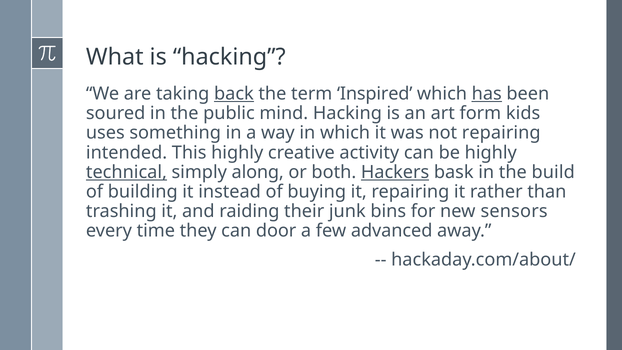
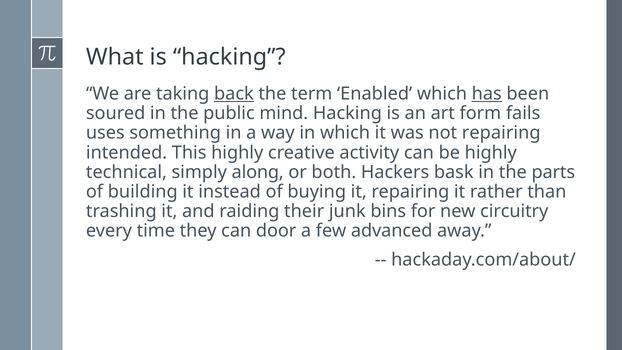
Inspired: Inspired -> Enabled (375, 94)
kids: kids -> fails (523, 113)
technical underline: present -> none (126, 172)
Hackers underline: present -> none (395, 172)
build: build -> parts (553, 172)
sensors: sensors -> circuitry (514, 211)
